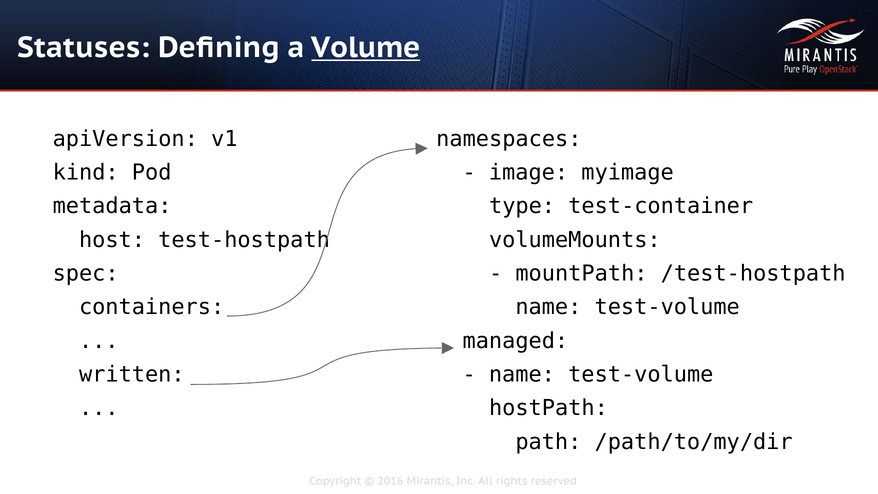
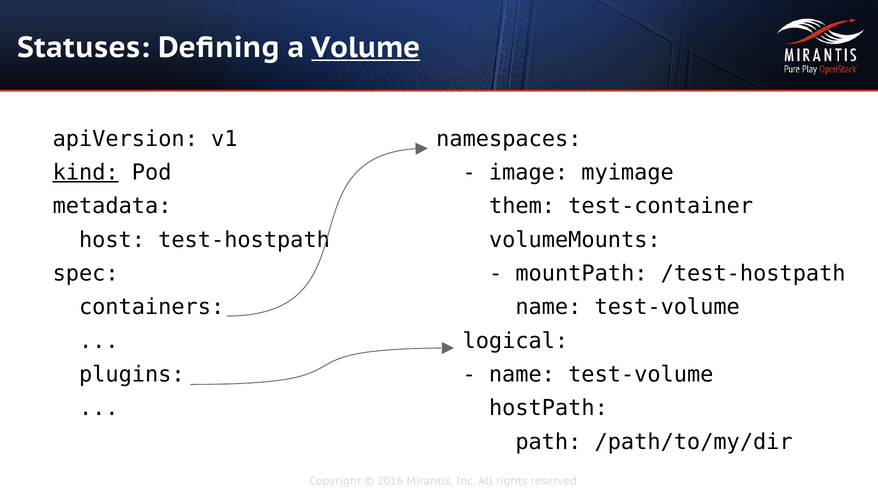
kind underline: none -> present (86, 172)
type: type -> them (522, 206)
managed: managed -> logical (515, 341)
written: written -> plugins (132, 374)
